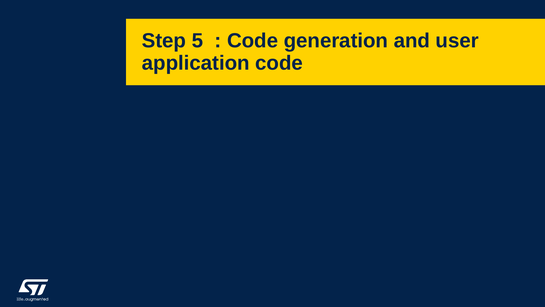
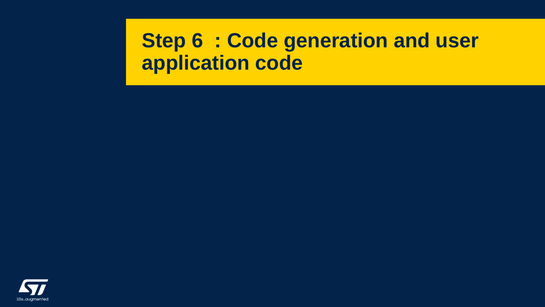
5: 5 -> 6 (197, 41)
